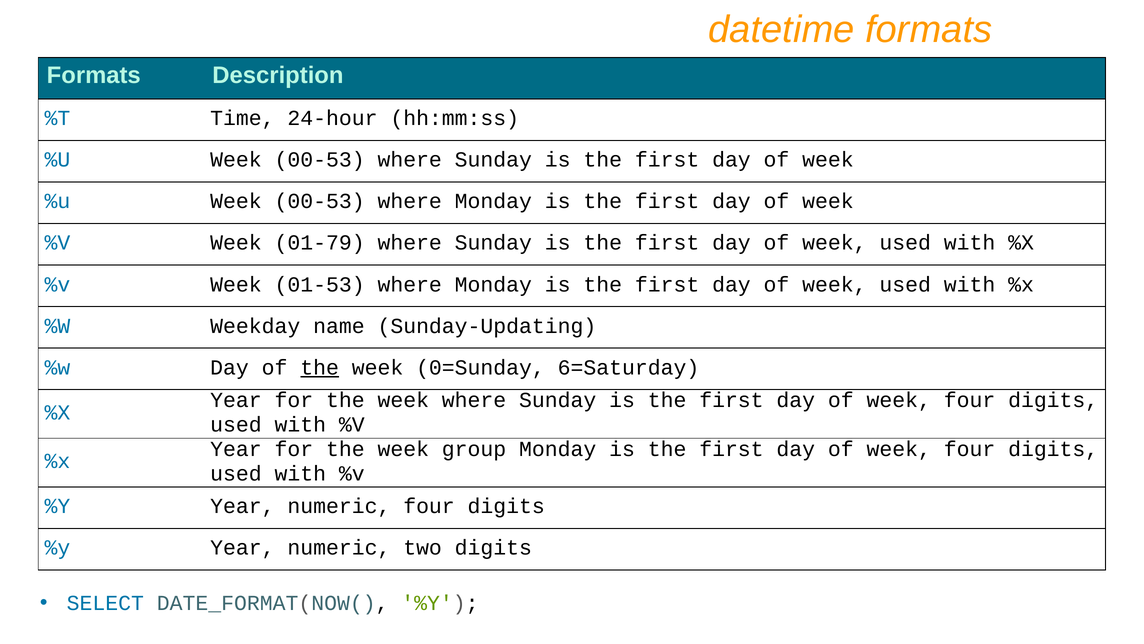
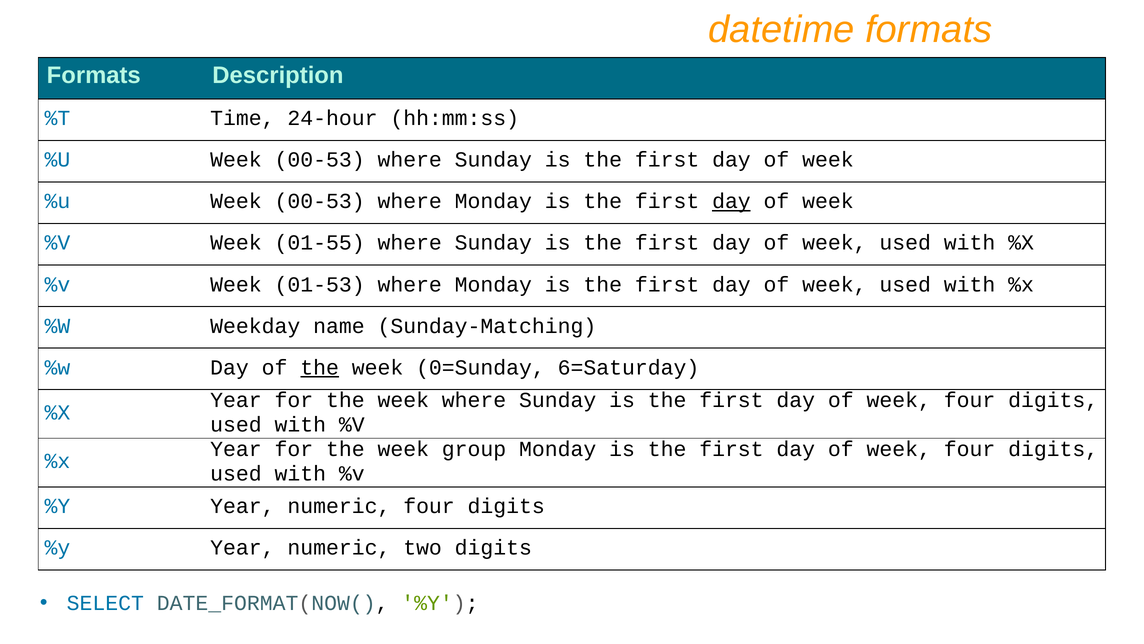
day underline: none -> present (731, 201)
01-79: 01-79 -> 01-55 (320, 243)
Sunday-Updating: Sunday-Updating -> Sunday-Matching (487, 326)
